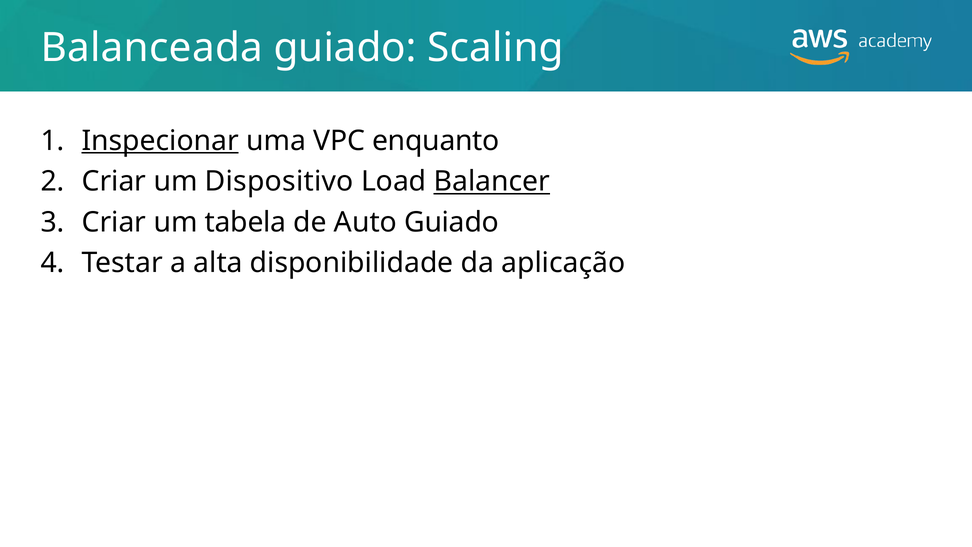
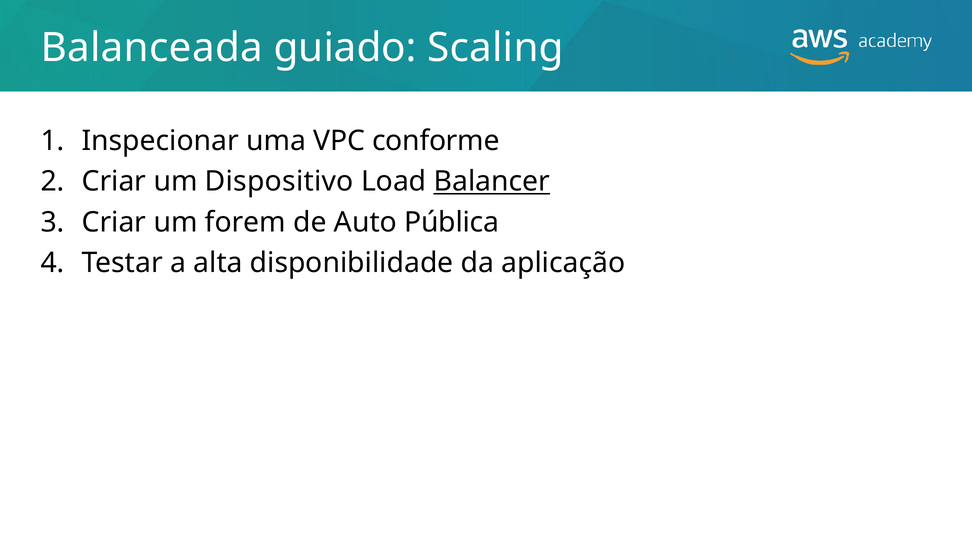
Inspecionar underline: present -> none (160, 141)
enquanto: enquanto -> conforme (436, 141)
tabela: tabela -> forem (245, 222)
Auto Guiado: Guiado -> Pública (452, 222)
